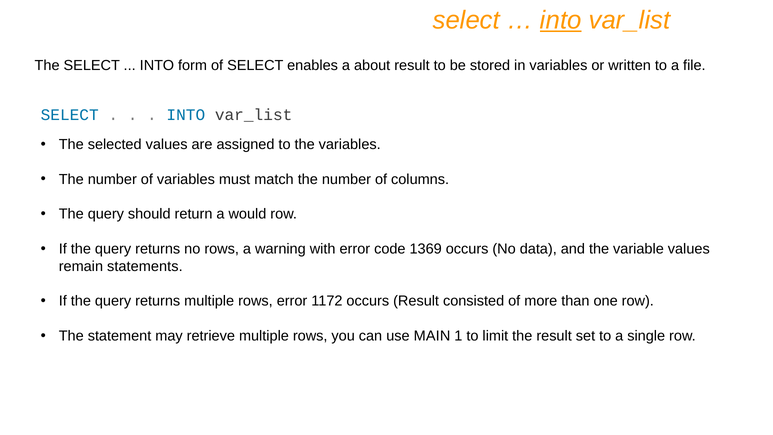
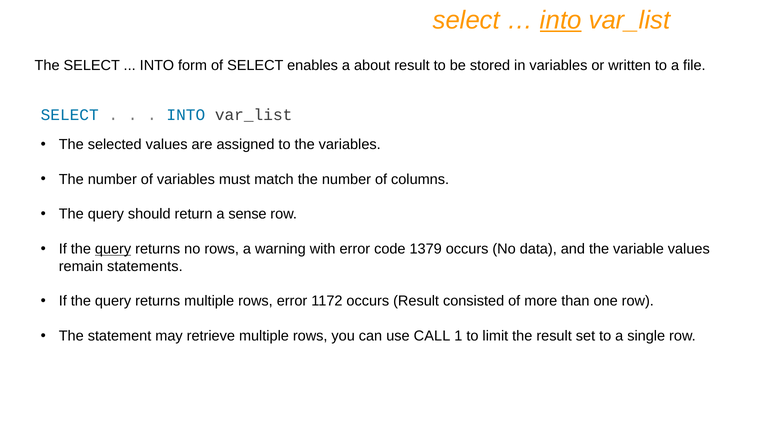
would: would -> sense (247, 214)
query underline: none -> present (113, 249)
1369: 1369 -> 1379 (426, 249)
MAIN: MAIN -> CALL (432, 336)
